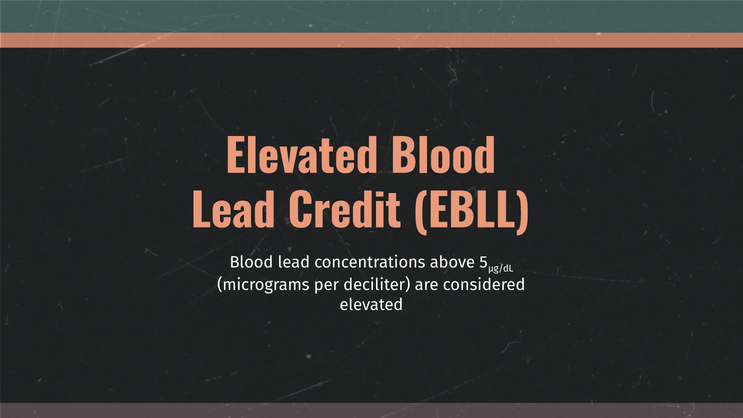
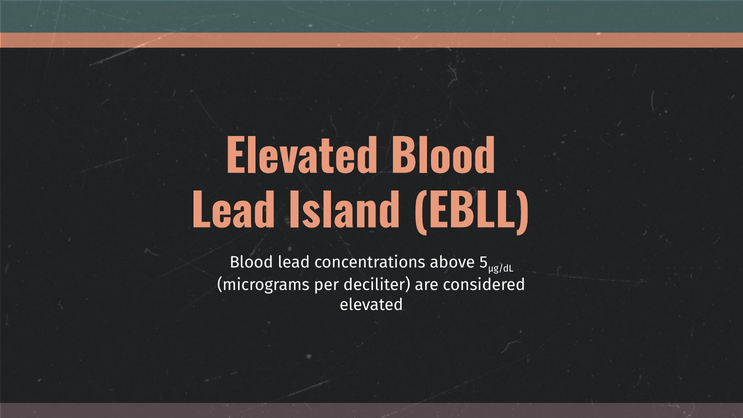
Credit: Credit -> Island (344, 212)
